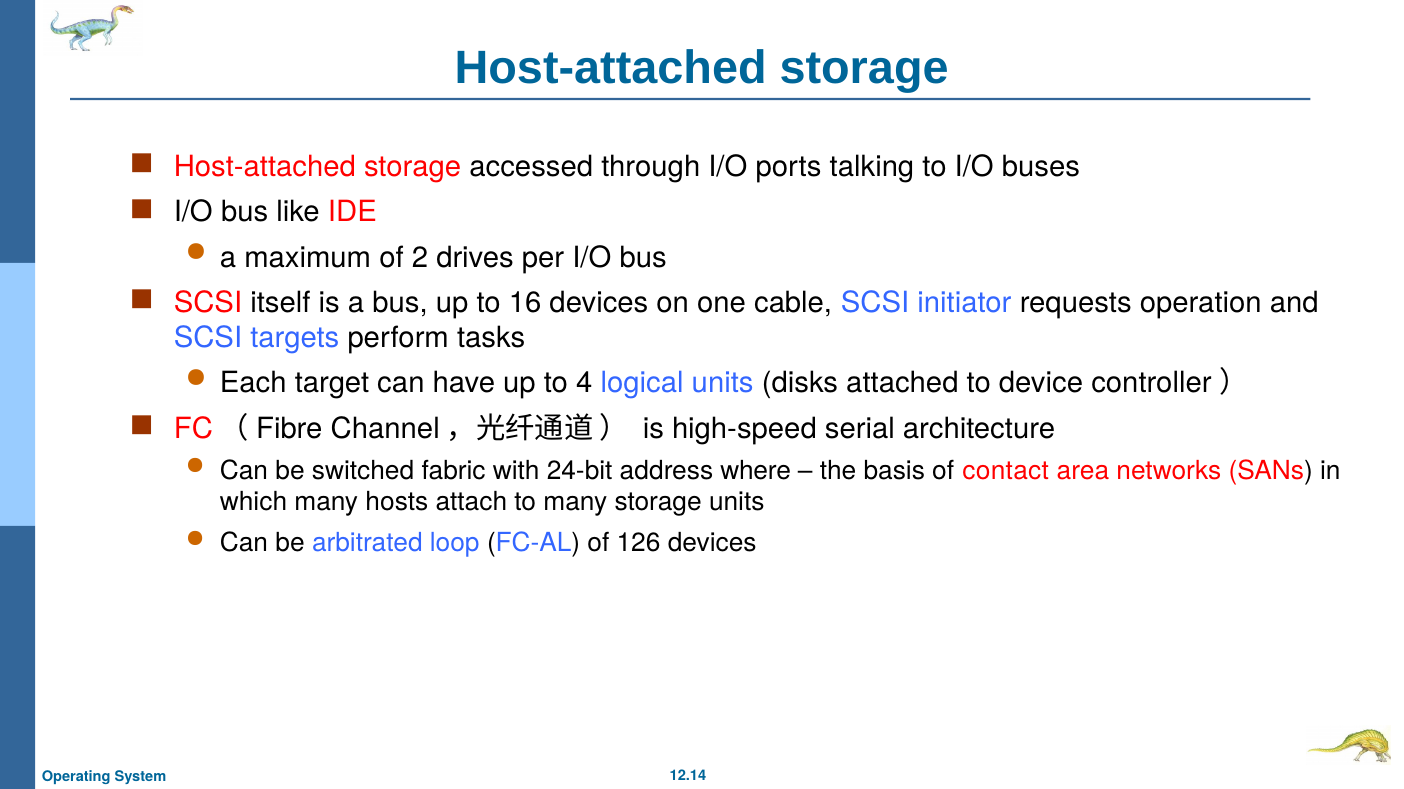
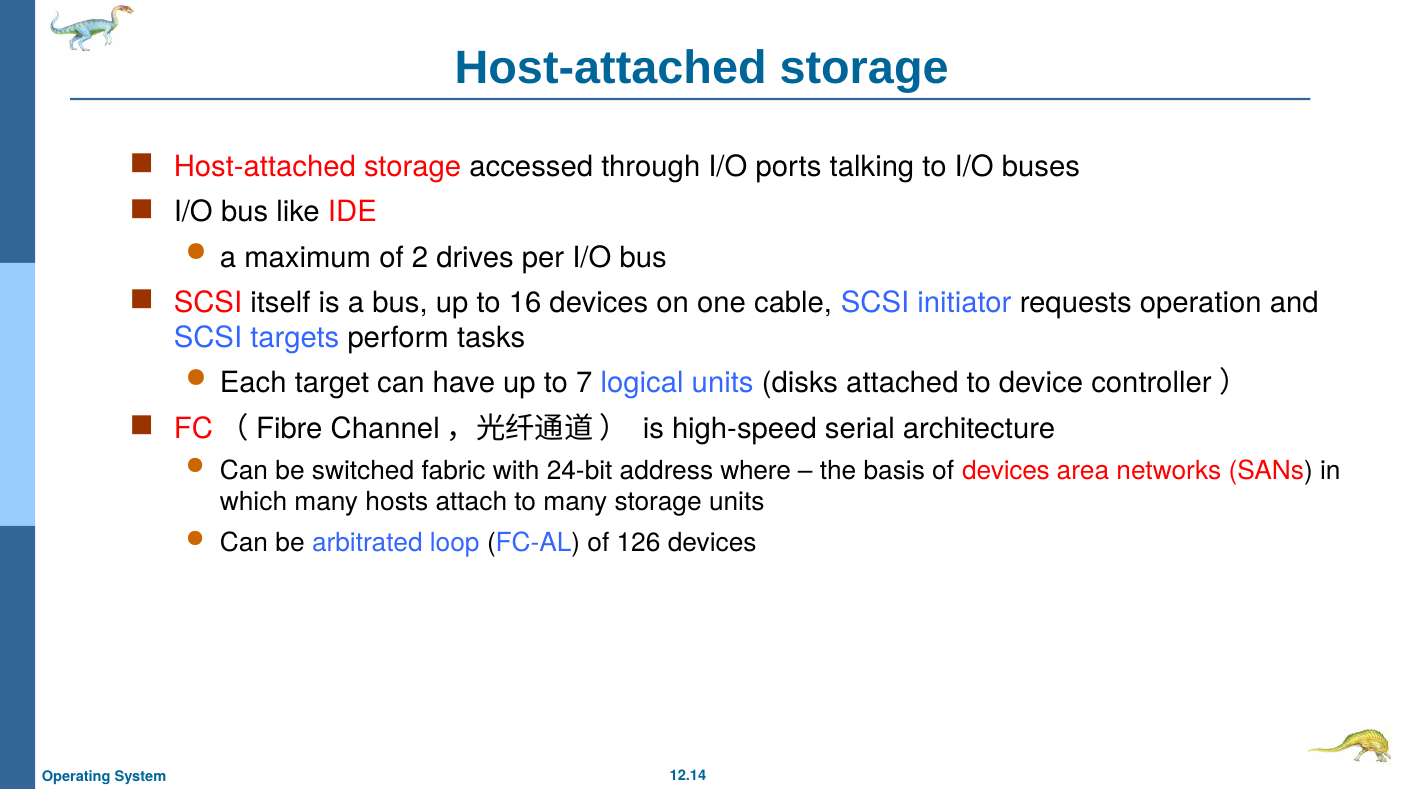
4: 4 -> 7 (584, 383)
of contact: contact -> devices (1006, 471)
